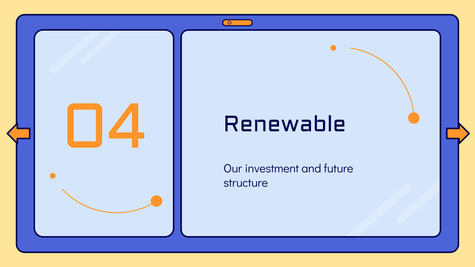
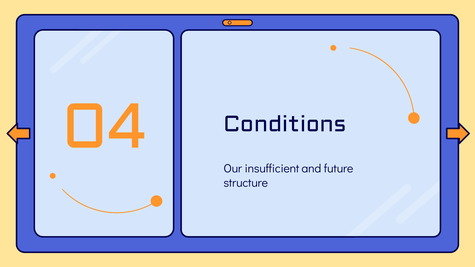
Renewable: Renewable -> Conditions (285, 124)
investment: investment -> insufficient (272, 169)
